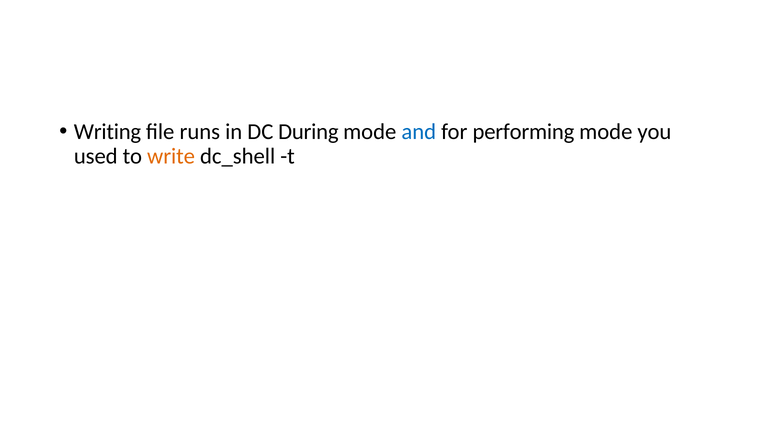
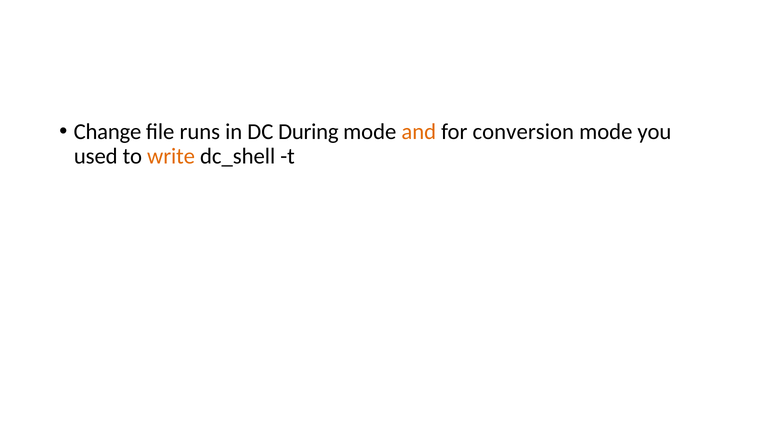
Writing: Writing -> Change (107, 132)
and colour: blue -> orange (419, 132)
performing: performing -> conversion (523, 132)
